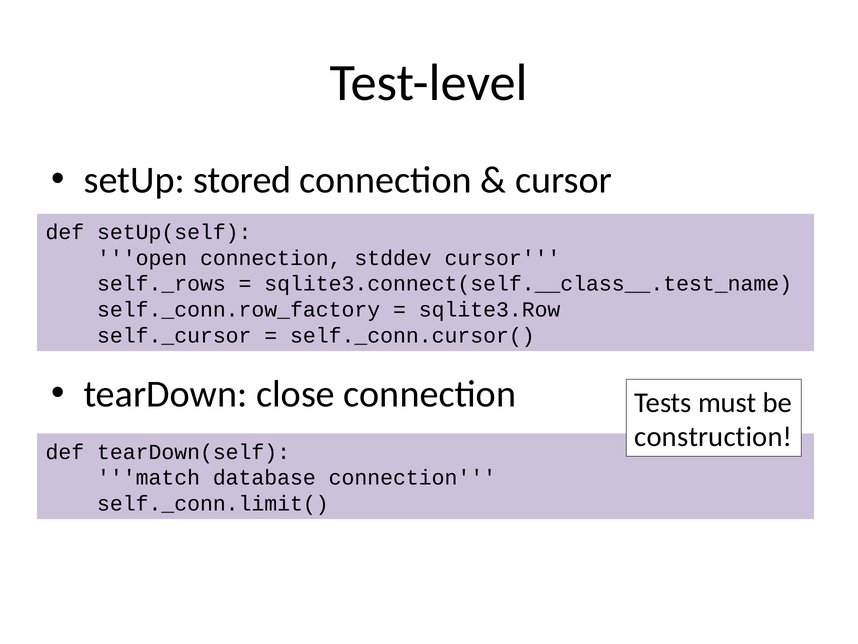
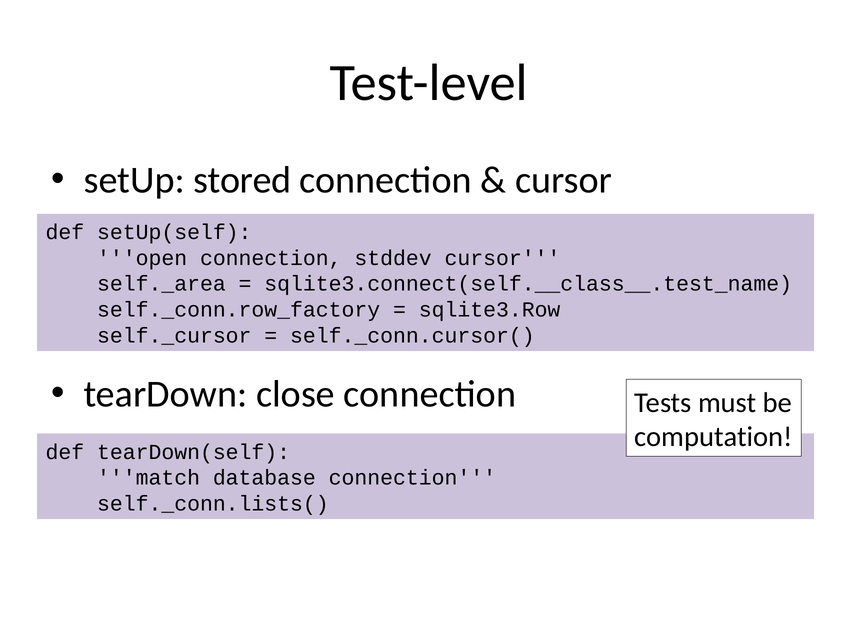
self._rows: self._rows -> self._area (161, 284)
construction: construction -> computation (713, 437)
self._conn.limit(: self._conn.limit( -> self._conn.lists( (213, 503)
